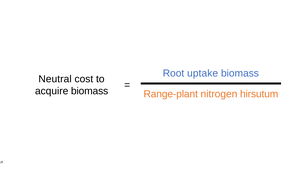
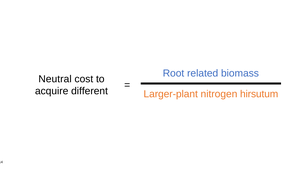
uptake: uptake -> related (203, 74)
acquire biomass: biomass -> different (90, 91)
Range-plant: Range-plant -> Larger-plant (171, 94)
